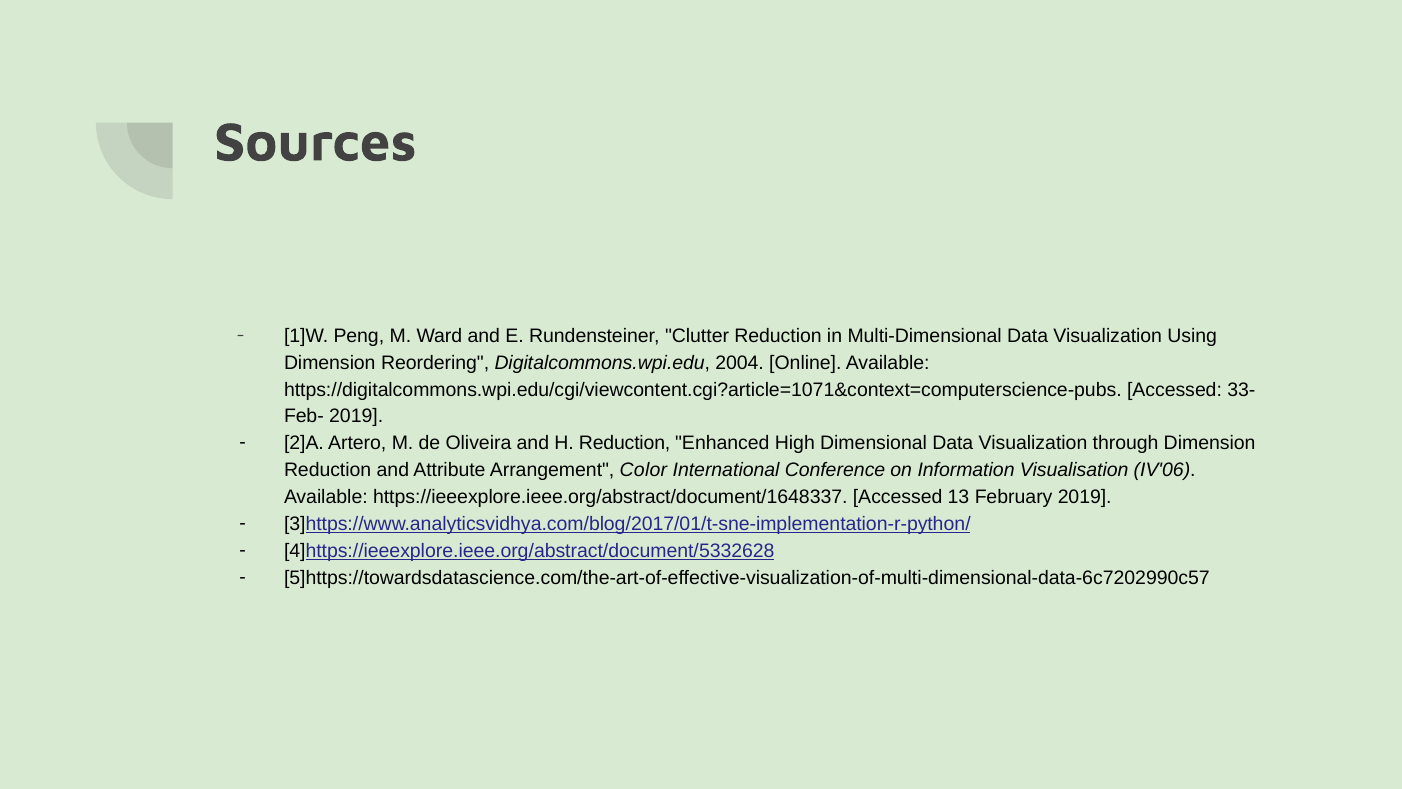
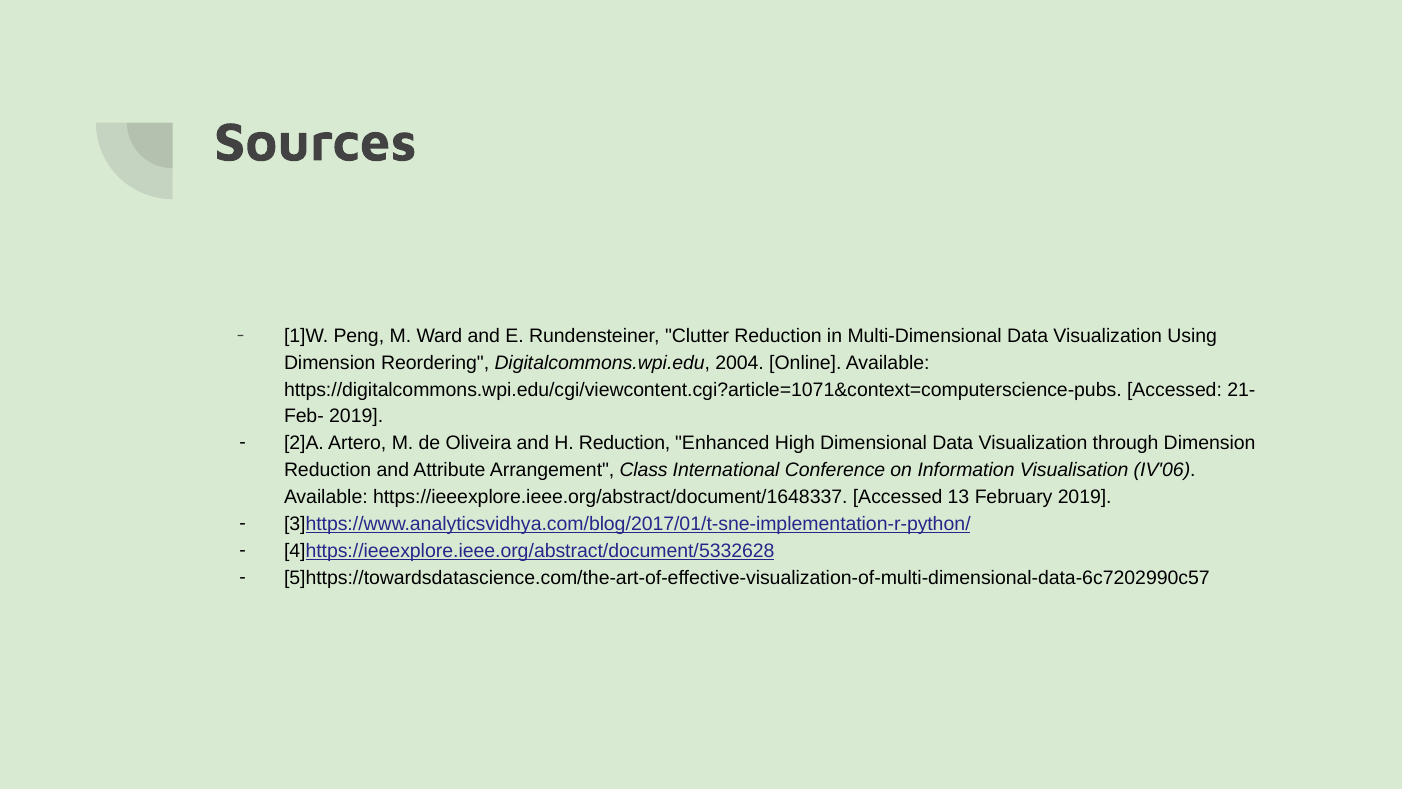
33-: 33- -> 21- (1241, 389)
Color: Color -> Class (644, 470)
